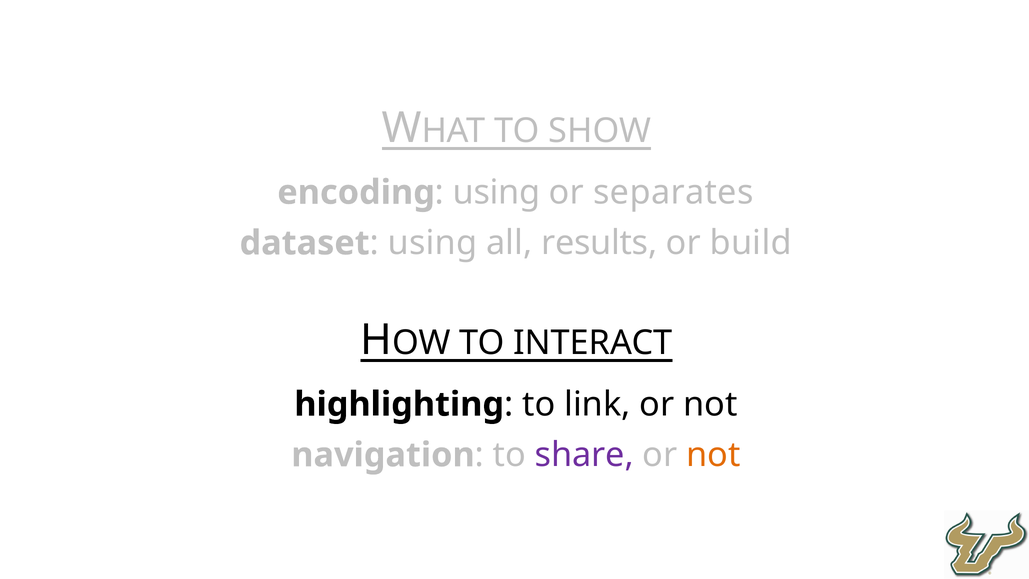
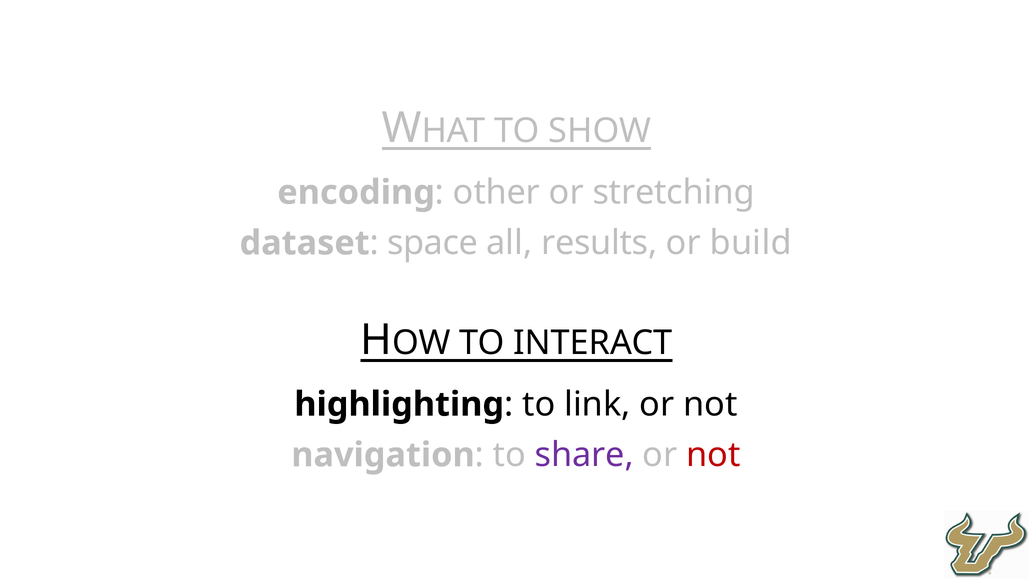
using: using -> other (497, 192)
separates: separates -> stretching (674, 192)
using: using -> space (433, 243)
not colour: orange -> red (713, 455)
